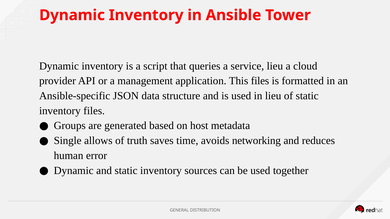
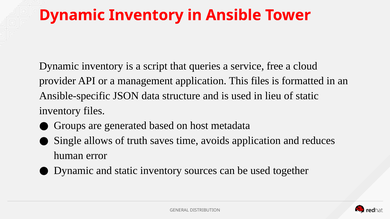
service lieu: lieu -> free (275, 66)
avoids networking: networking -> application (256, 141)
